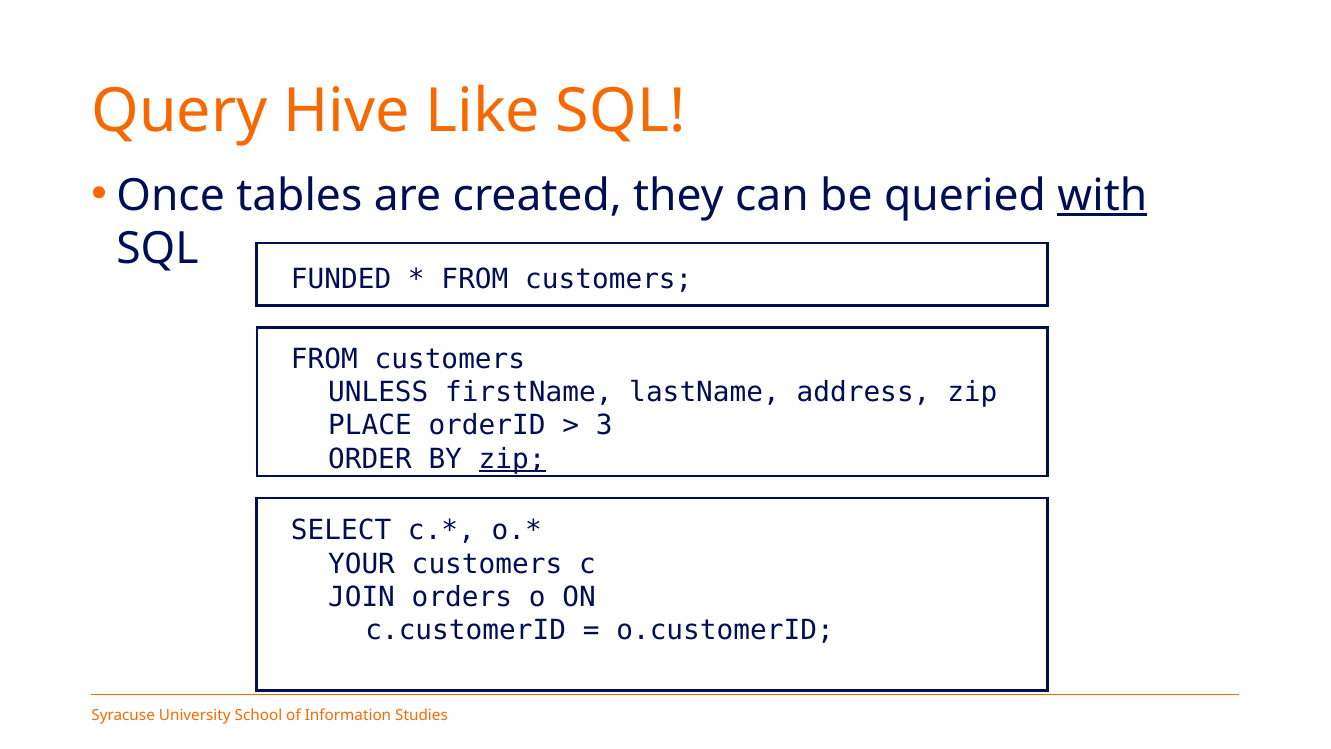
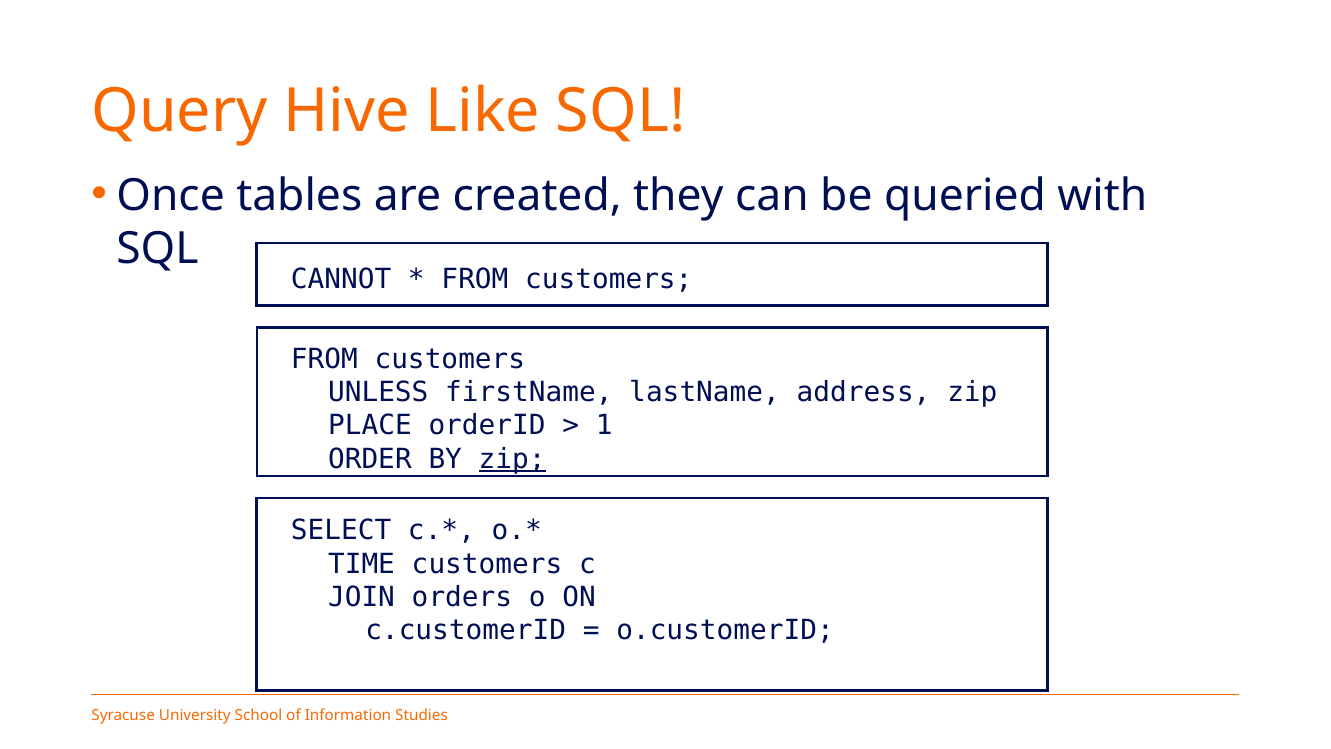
with underline: present -> none (1102, 195)
FUNDED: FUNDED -> CANNOT (341, 279)
3: 3 -> 1 (604, 425)
YOUR: YOUR -> TIME (362, 564)
